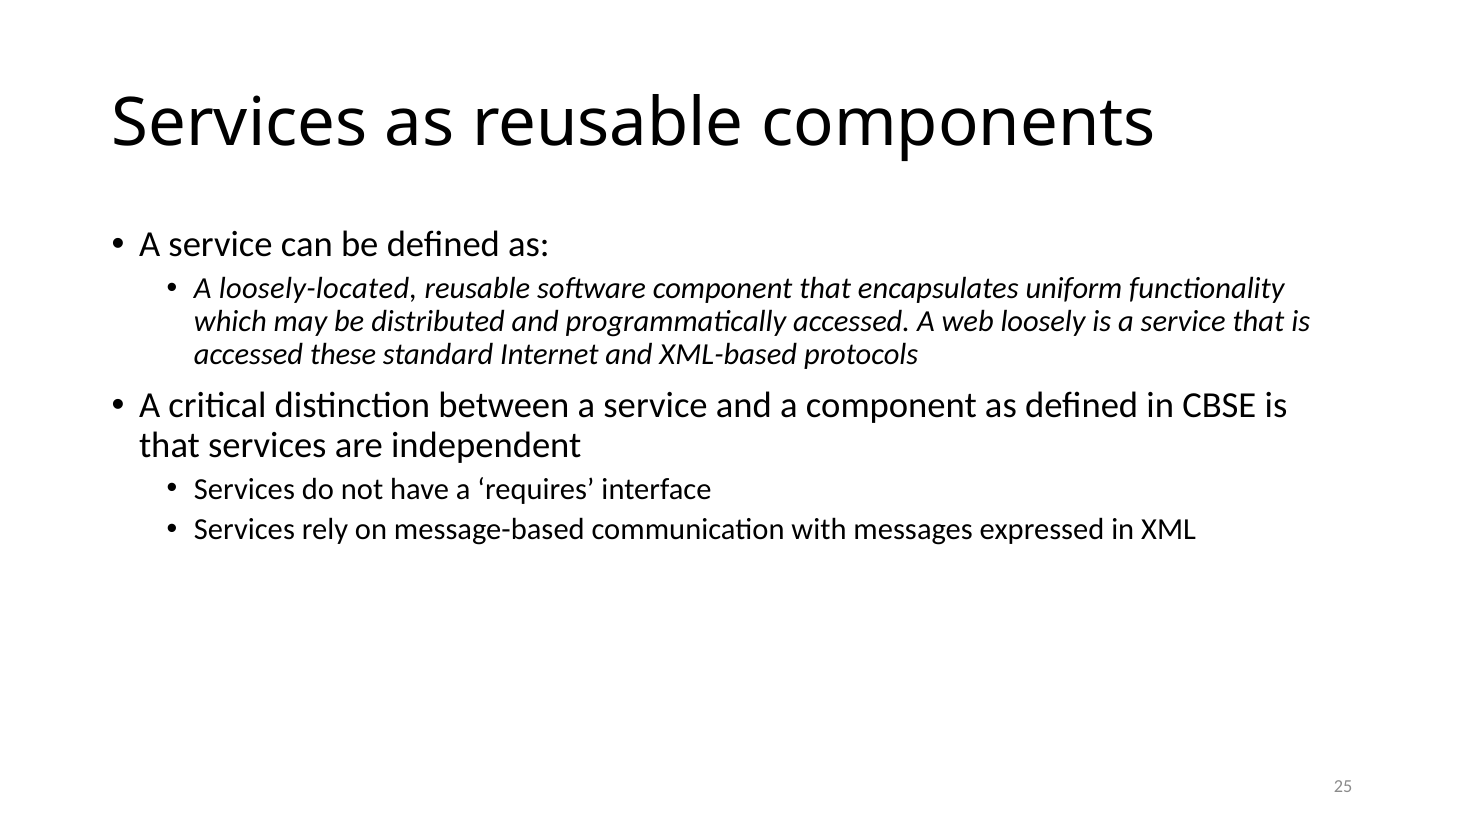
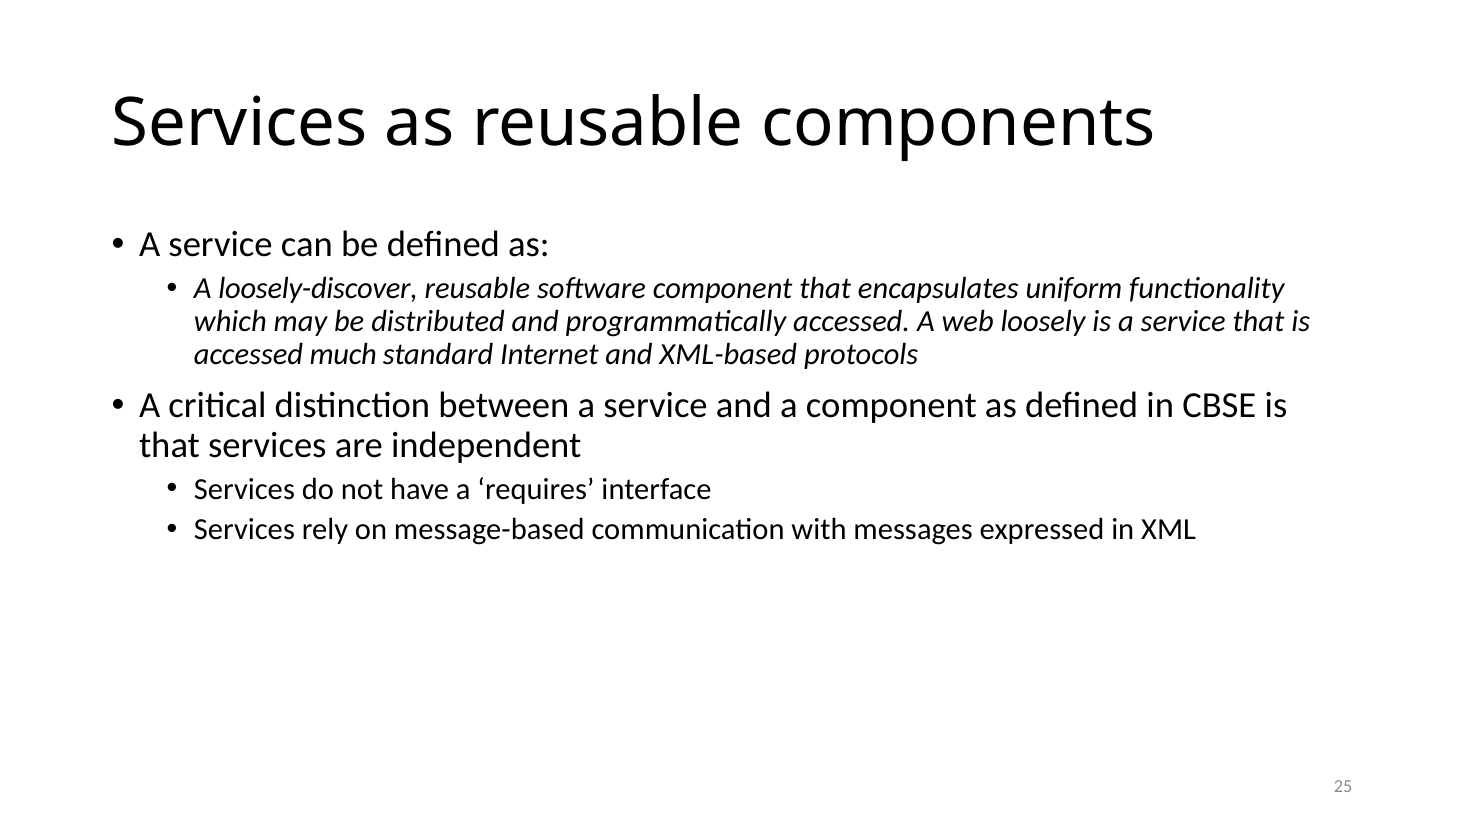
loosely-located: loosely-located -> loosely-discover (318, 288)
these: these -> much (343, 354)
